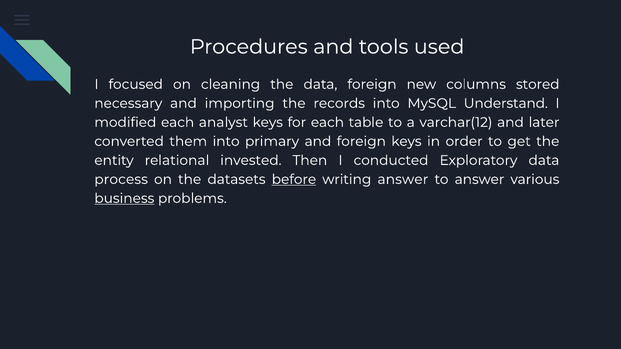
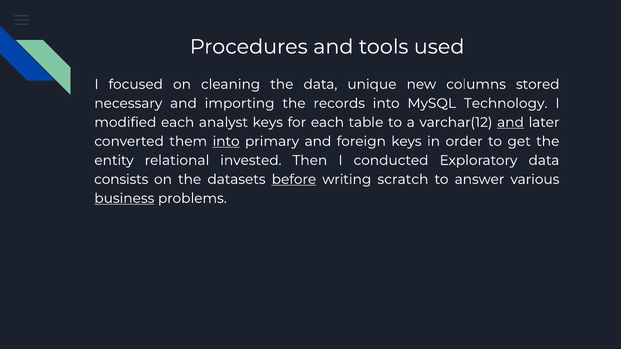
data foreign: foreign -> unique (372, 84)
Understand: Understand -> Technology (506, 103)
and underline: none -> present (510, 122)
into underline: none -> present (226, 141)
process: process -> consists (121, 180)
writing answer: answer -> scratch (403, 180)
